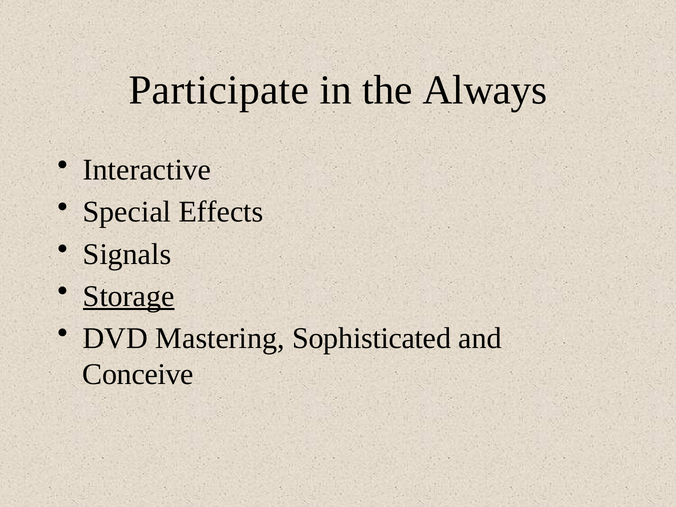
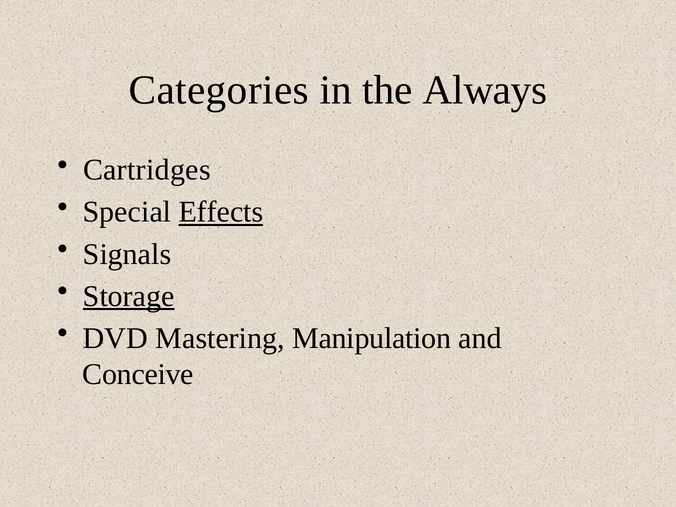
Participate: Participate -> Categories (219, 90)
Interactive: Interactive -> Cartridges (147, 170)
Effects underline: none -> present (221, 212)
Sophisticated: Sophisticated -> Manipulation (372, 338)
